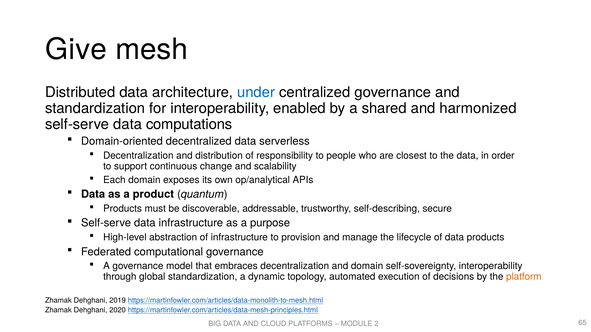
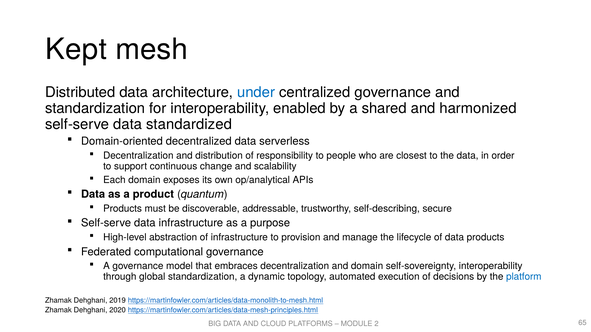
Give: Give -> Kept (76, 50)
computations: computations -> standardized (189, 124)
platform colour: orange -> blue (524, 277)
